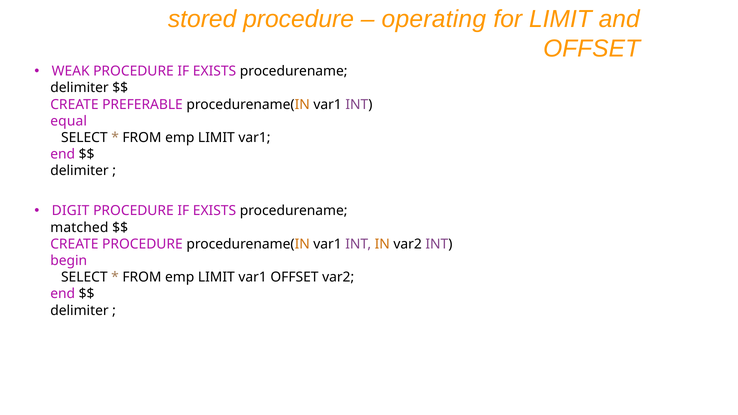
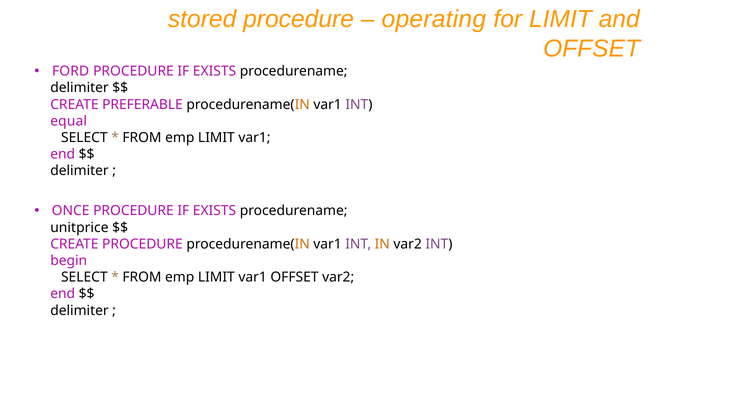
WEAK: WEAK -> FORD (71, 71)
DIGIT: DIGIT -> ONCE (71, 211)
matched: matched -> unitprice (79, 228)
